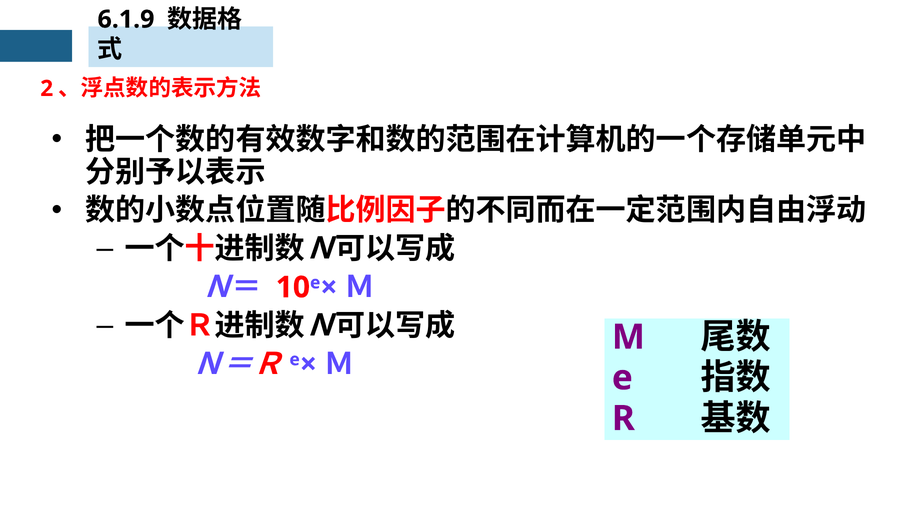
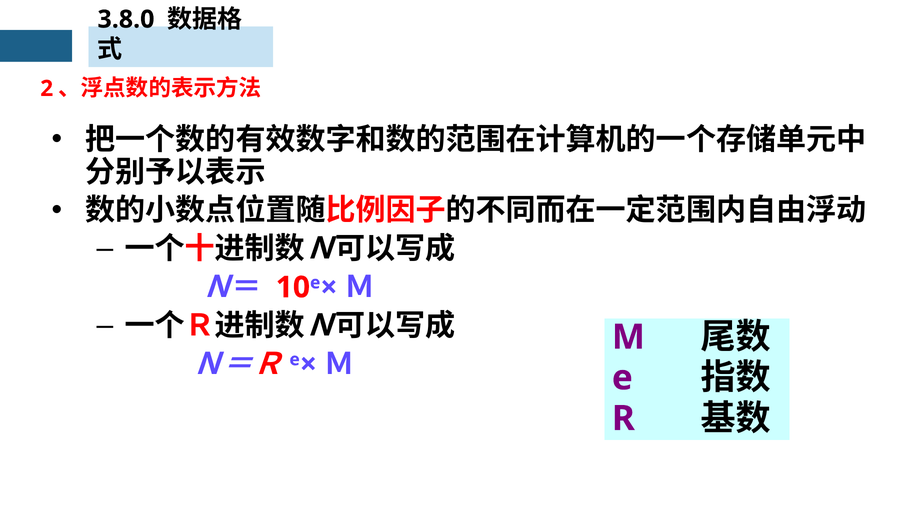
6.1.9: 6.1.9 -> 3.8.0 (126, 19)
